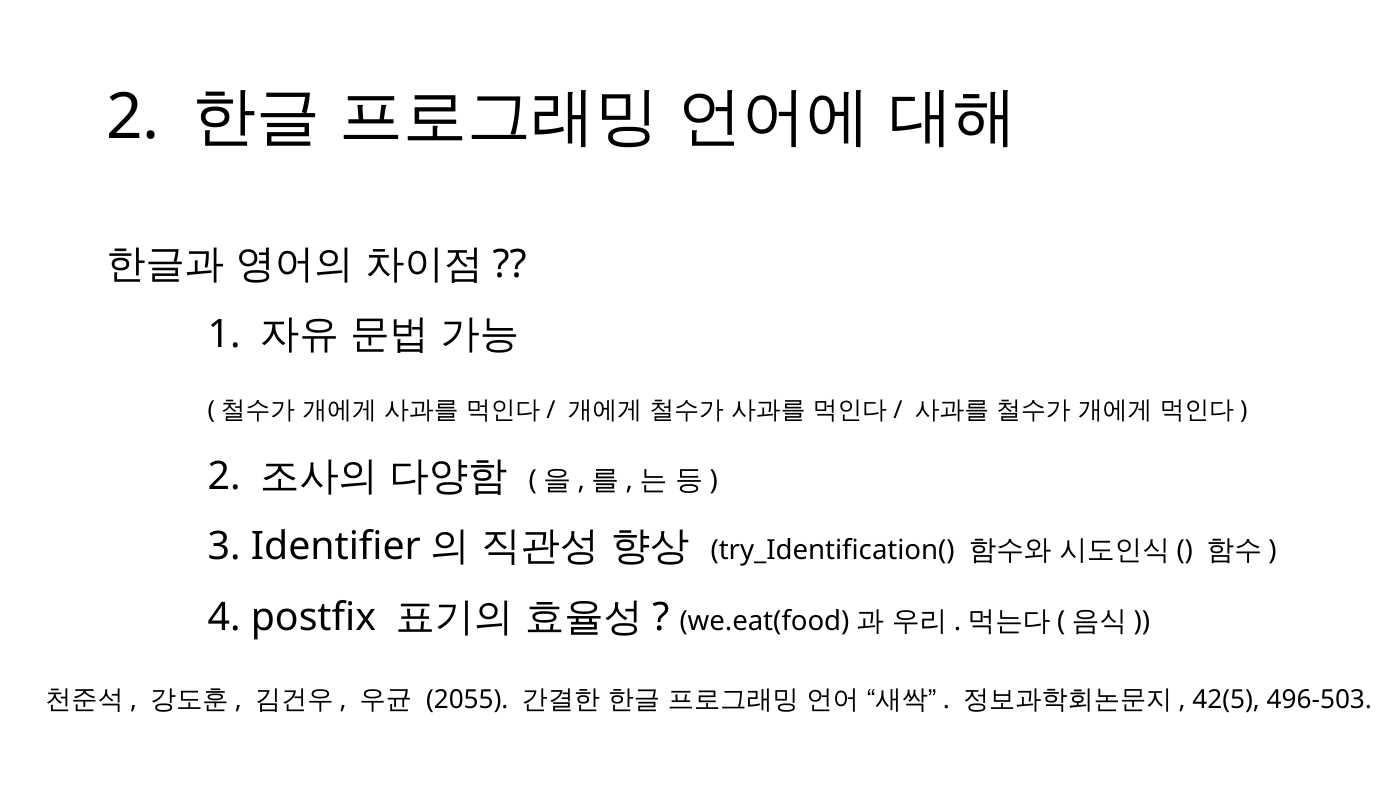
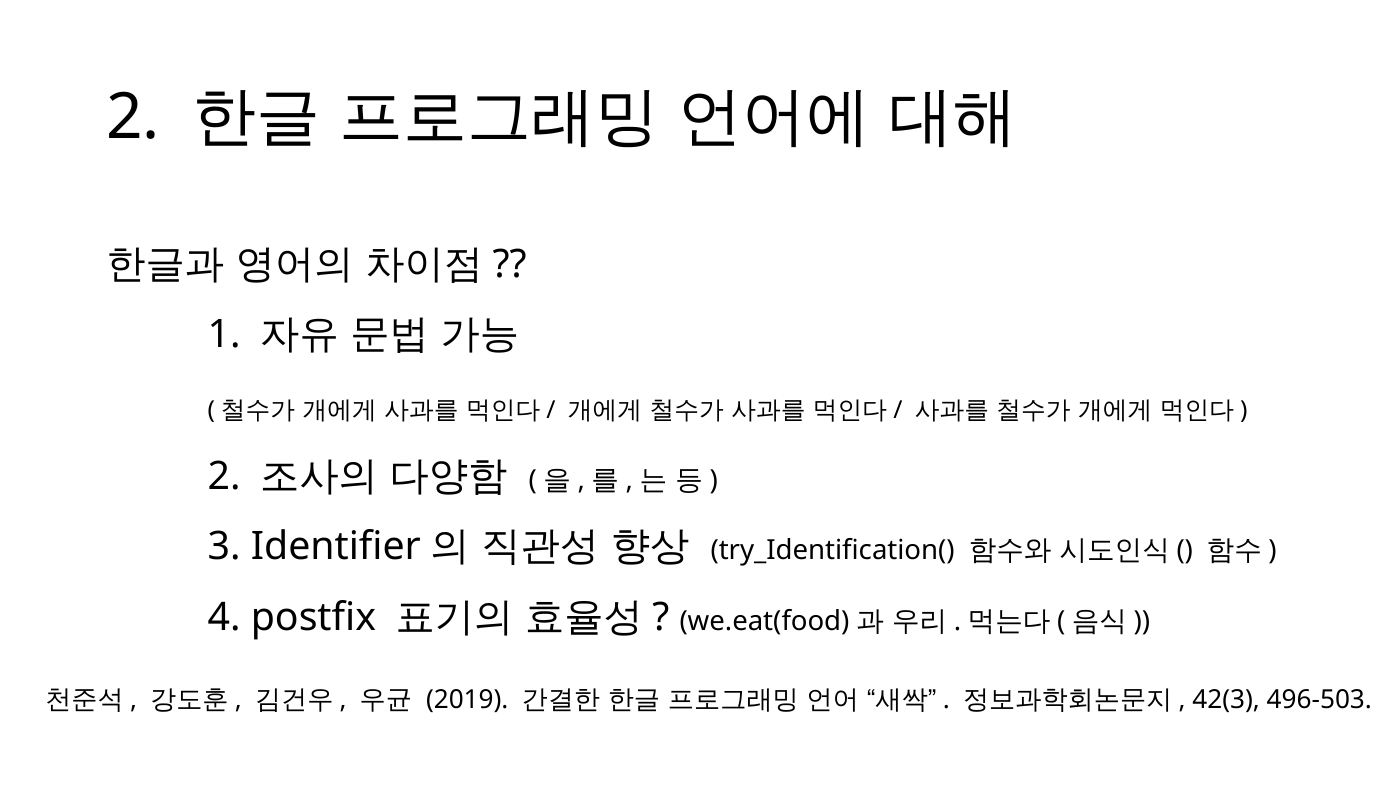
2055: 2055 -> 2019 (467, 700)
42(5: 42(5 -> 42(3 (1226, 700)
